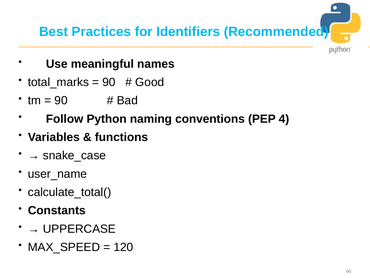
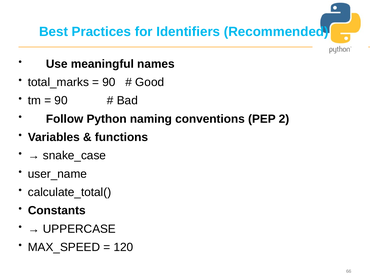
4: 4 -> 2 (284, 119)
